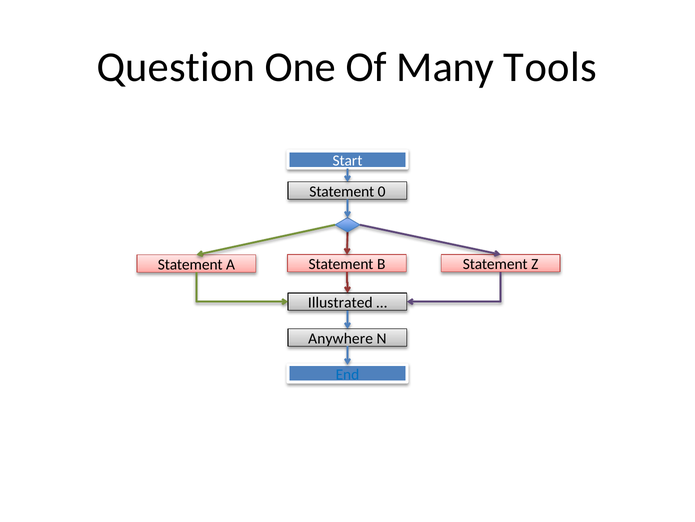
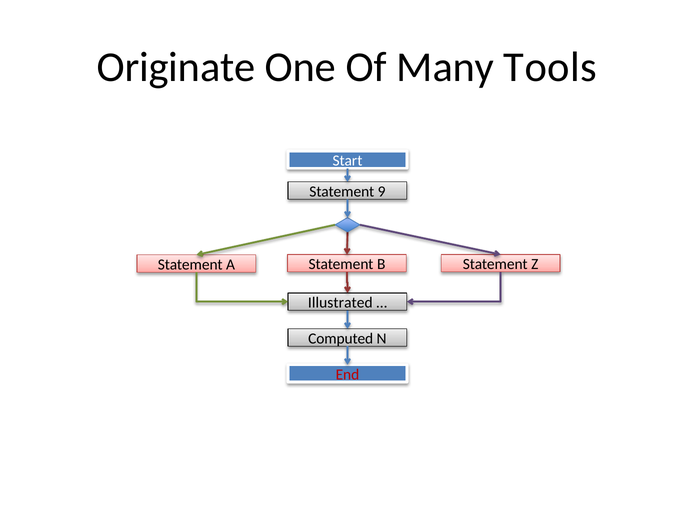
Question: Question -> Originate (176, 67)
0: 0 -> 9 (382, 191)
Anywhere: Anywhere -> Computed (341, 338)
End colour: blue -> red (347, 374)
